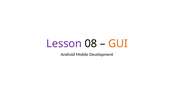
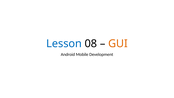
Lesson colour: purple -> blue (64, 43)
